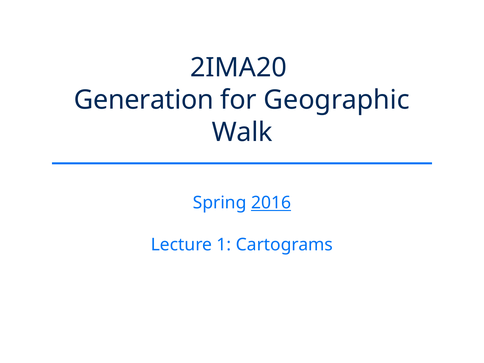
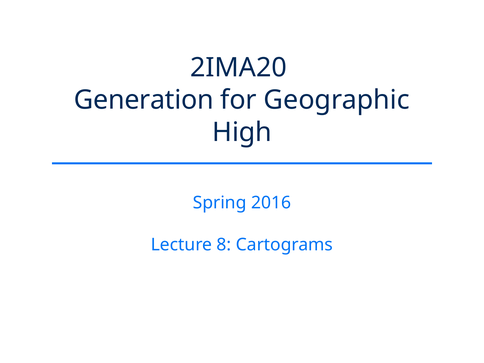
Walk: Walk -> High (242, 132)
2016 underline: present -> none (271, 203)
1: 1 -> 8 (224, 245)
